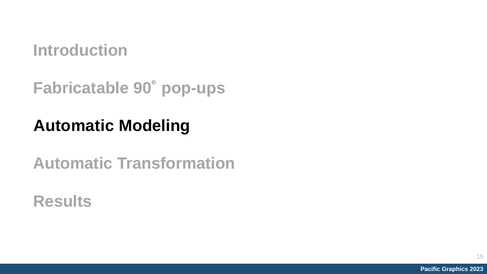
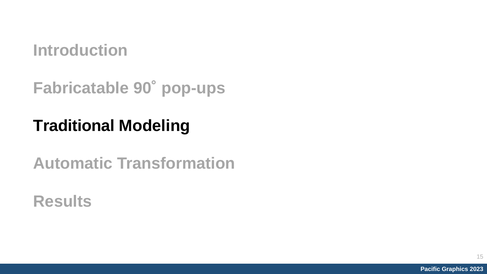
Automatic: Automatic -> Traditional (74, 126)
